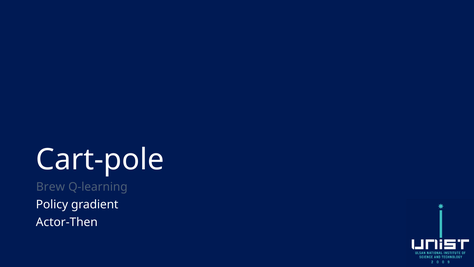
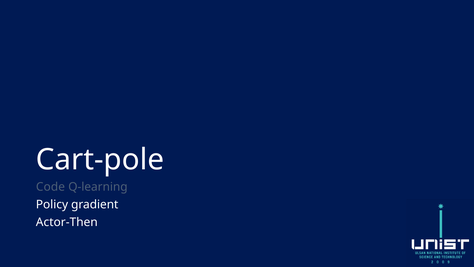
Brew: Brew -> Code (50, 187)
